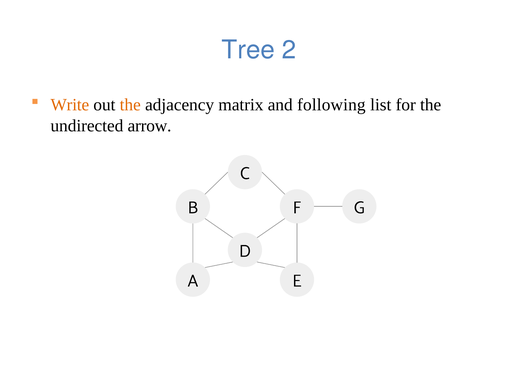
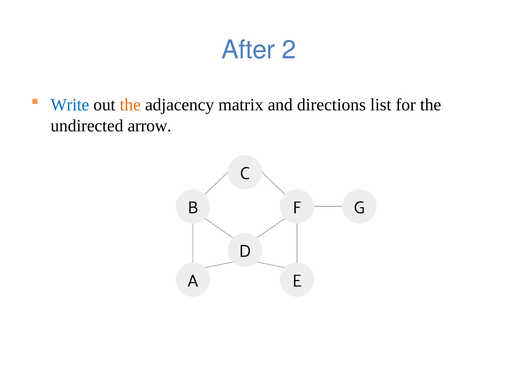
Tree: Tree -> After (248, 50)
Write colour: orange -> blue (70, 105)
following: following -> directions (331, 105)
